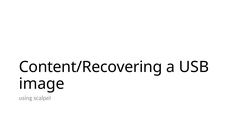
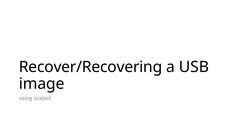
Content/Recovering: Content/Recovering -> Recover/Recovering (91, 67)
